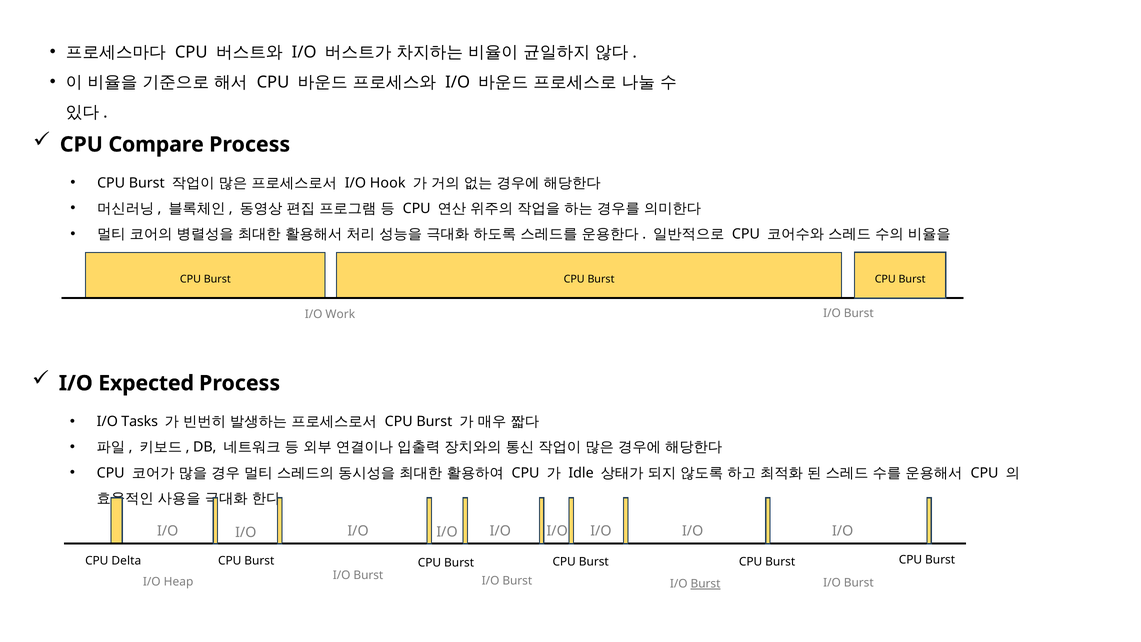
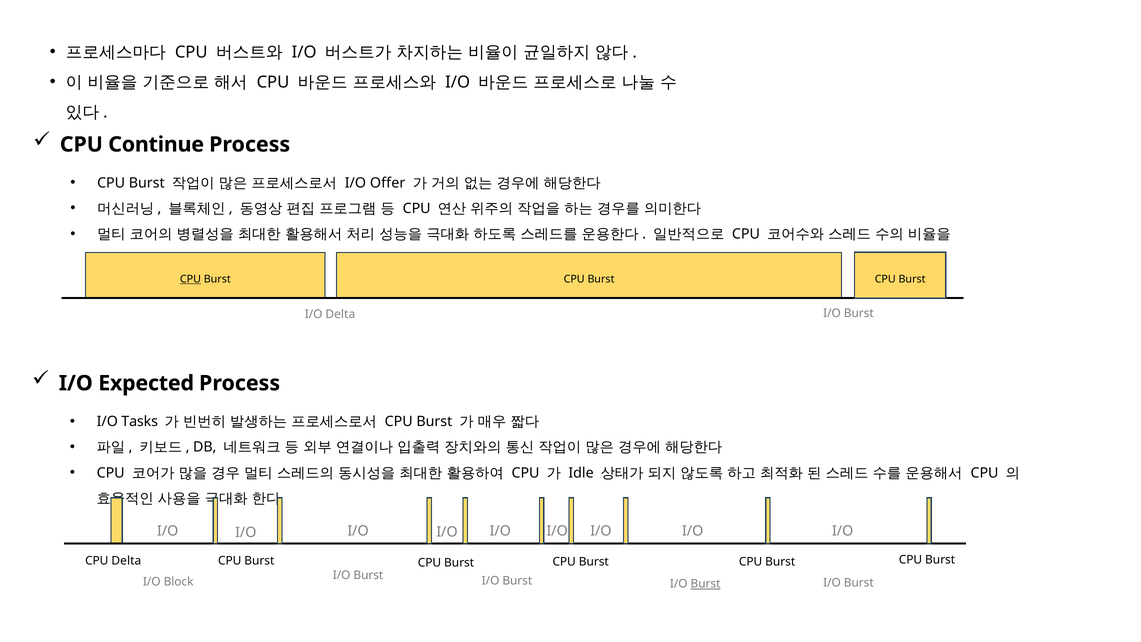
Compare: Compare -> Continue (156, 144)
Hook: Hook -> Offer (388, 183)
CPU underline: none -> present (190, 279)
I/O Work: Work -> Delta (340, 314)
Heap: Heap -> Block (179, 582)
